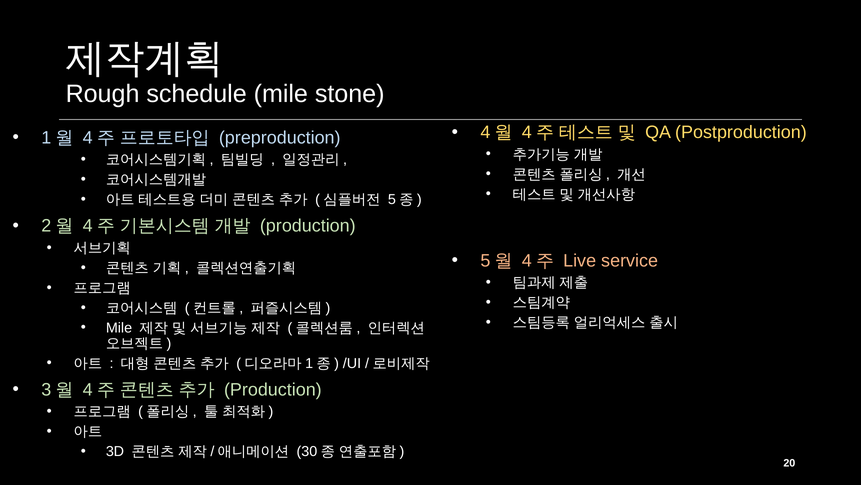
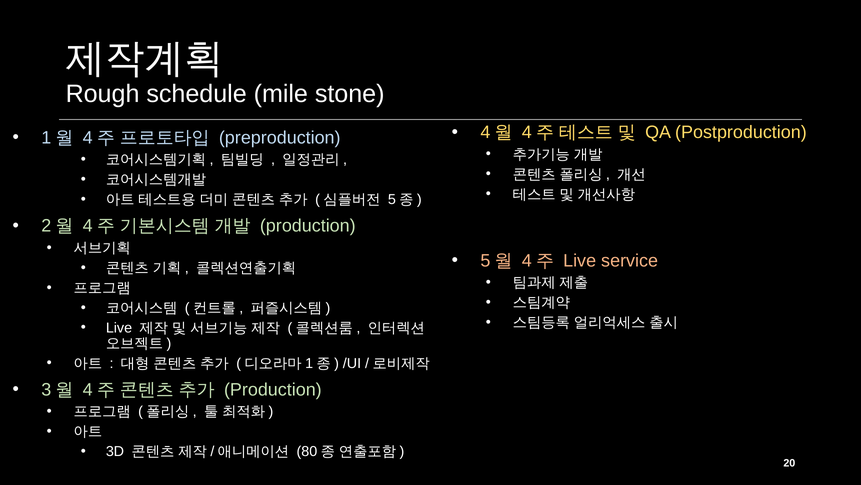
Mile: Mile -> Live (119, 327)
30: 30 -> 80 (307, 451)
